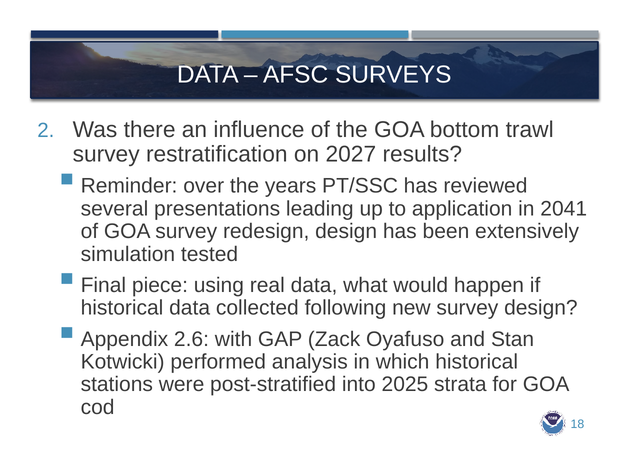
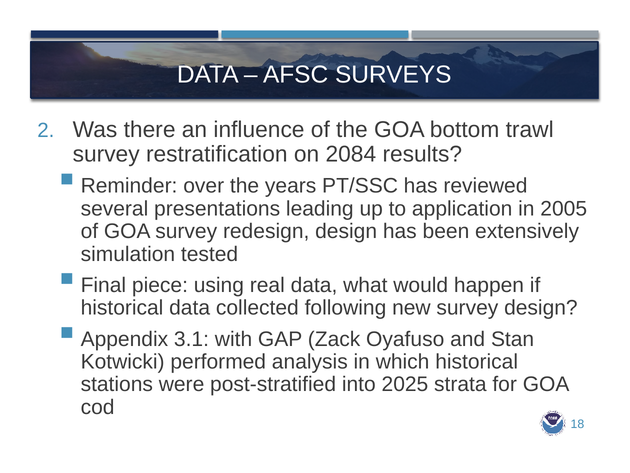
2027: 2027 -> 2084 (351, 154)
2041: 2041 -> 2005 (564, 208)
2.6: 2.6 -> 3.1 (191, 339)
